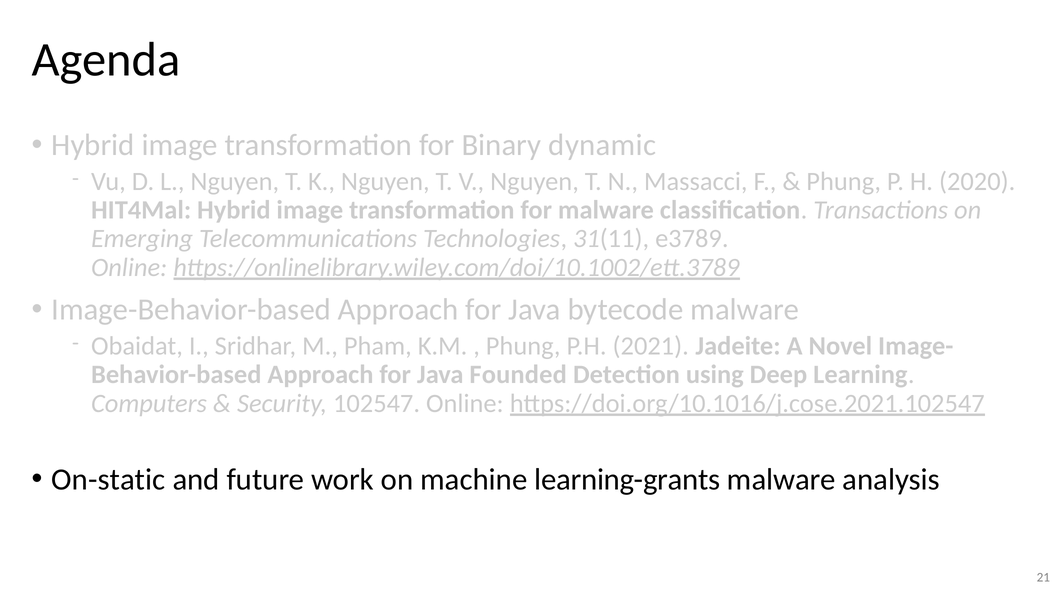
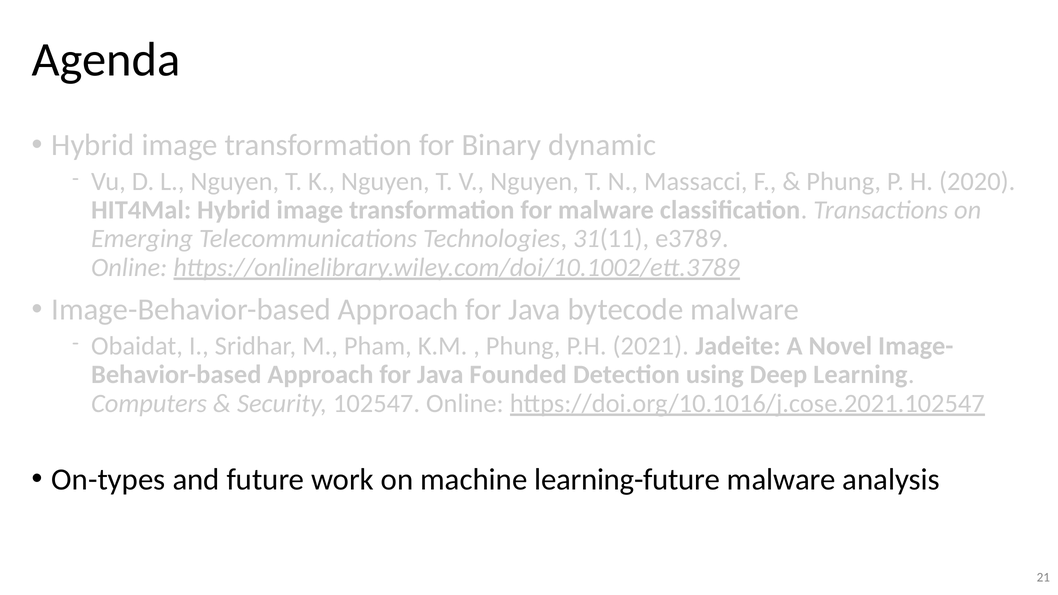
On-static: On-static -> On-types (108, 480)
learning-grants: learning-grants -> learning-future (627, 480)
